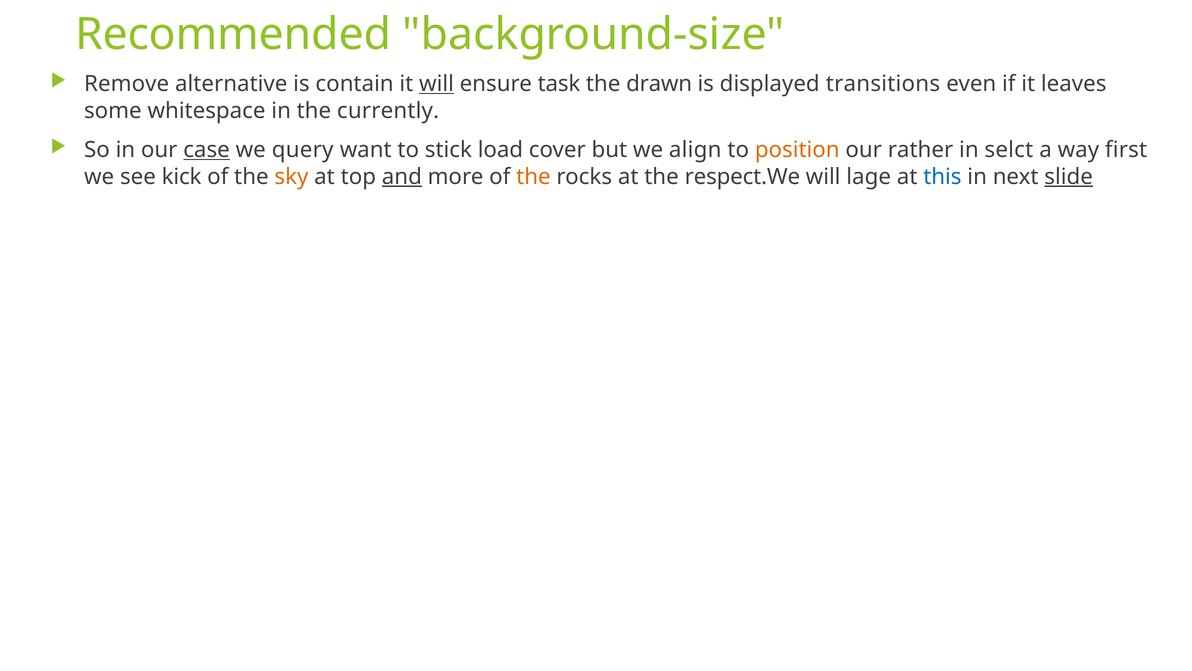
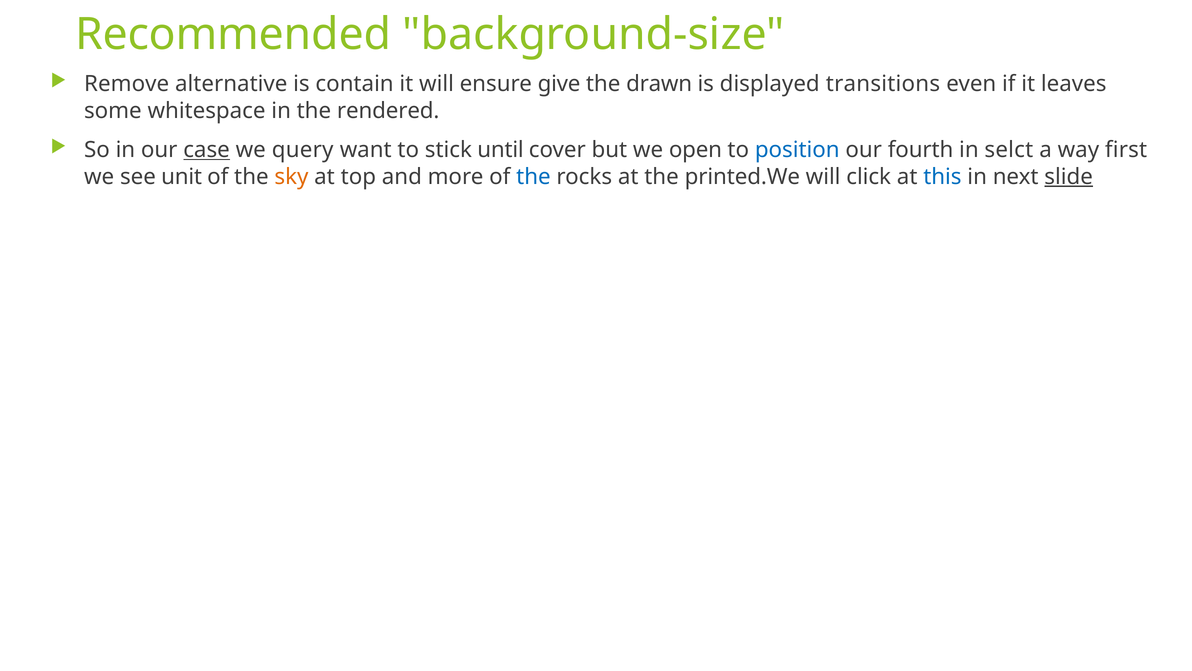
will underline: present -> none (437, 84)
task: task -> give (559, 84)
currently: currently -> rendered (388, 111)
load: load -> until (501, 150)
align: align -> open (695, 150)
position colour: orange -> blue (797, 150)
rather: rather -> fourth (921, 150)
kick: kick -> unit (182, 177)
and underline: present -> none (402, 177)
the colour: orange -> blue (533, 177)
respect.We: respect.We -> printed.We (742, 177)
lage: lage -> click (869, 177)
